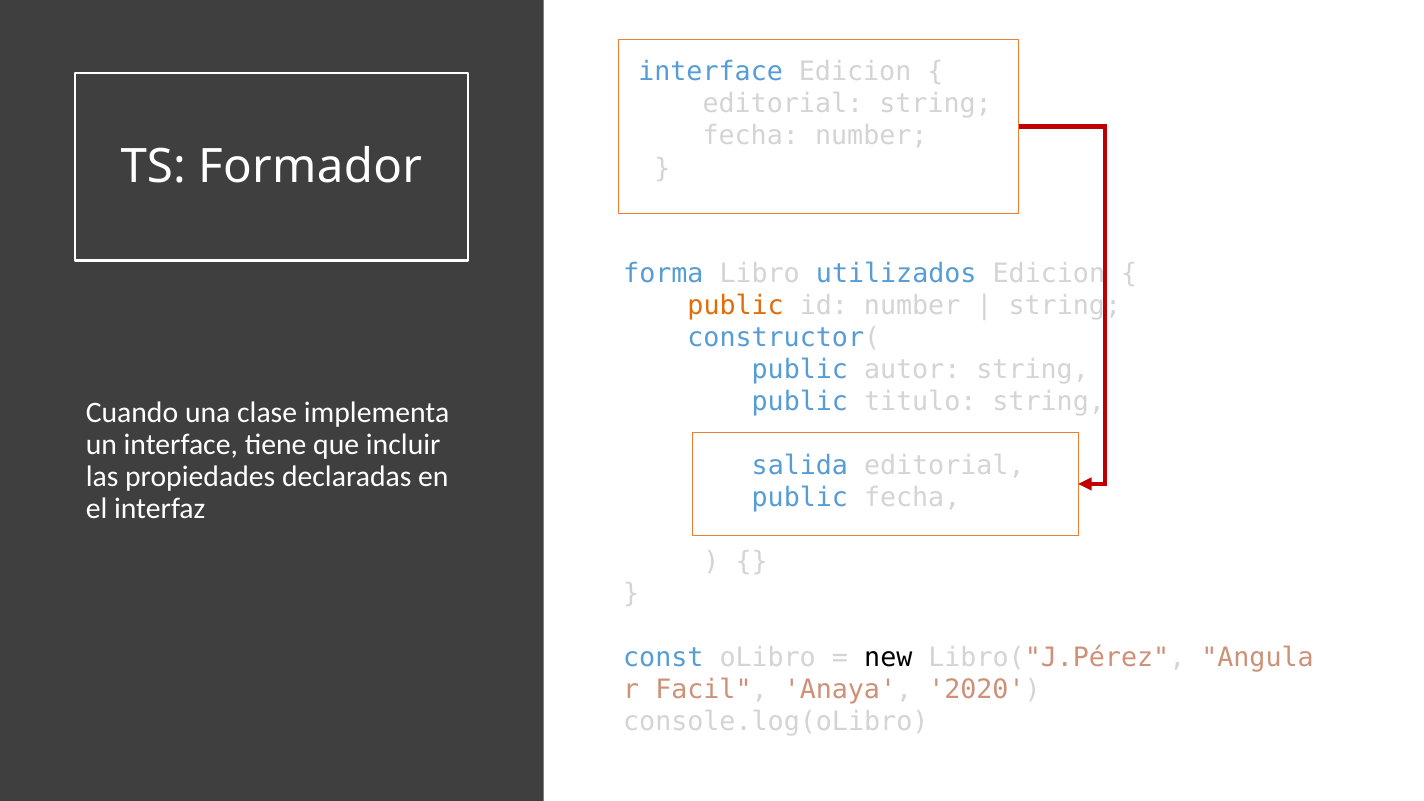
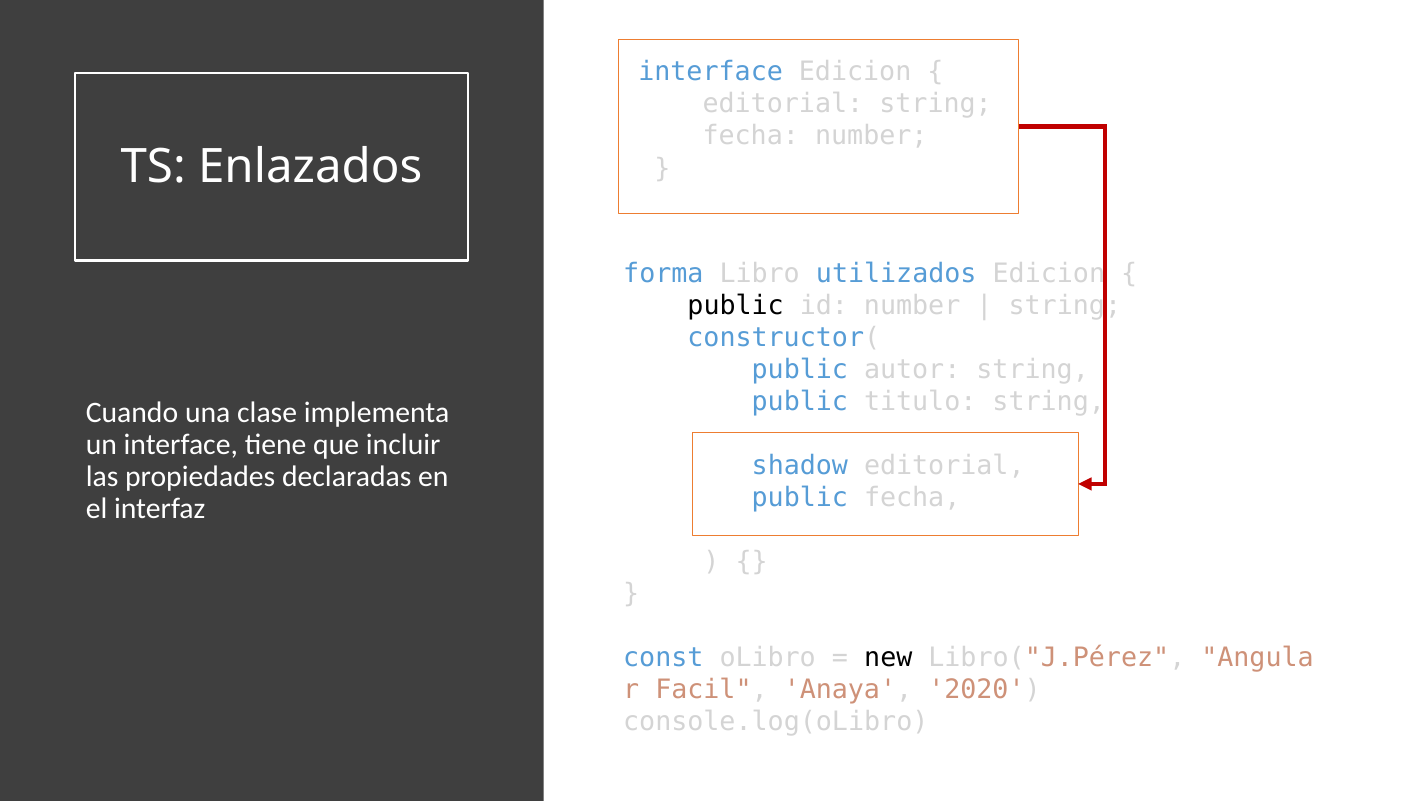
Formador: Formador -> Enlazados (310, 166)
public colour: orange -> black (736, 306)
salida: salida -> shadow (800, 466)
